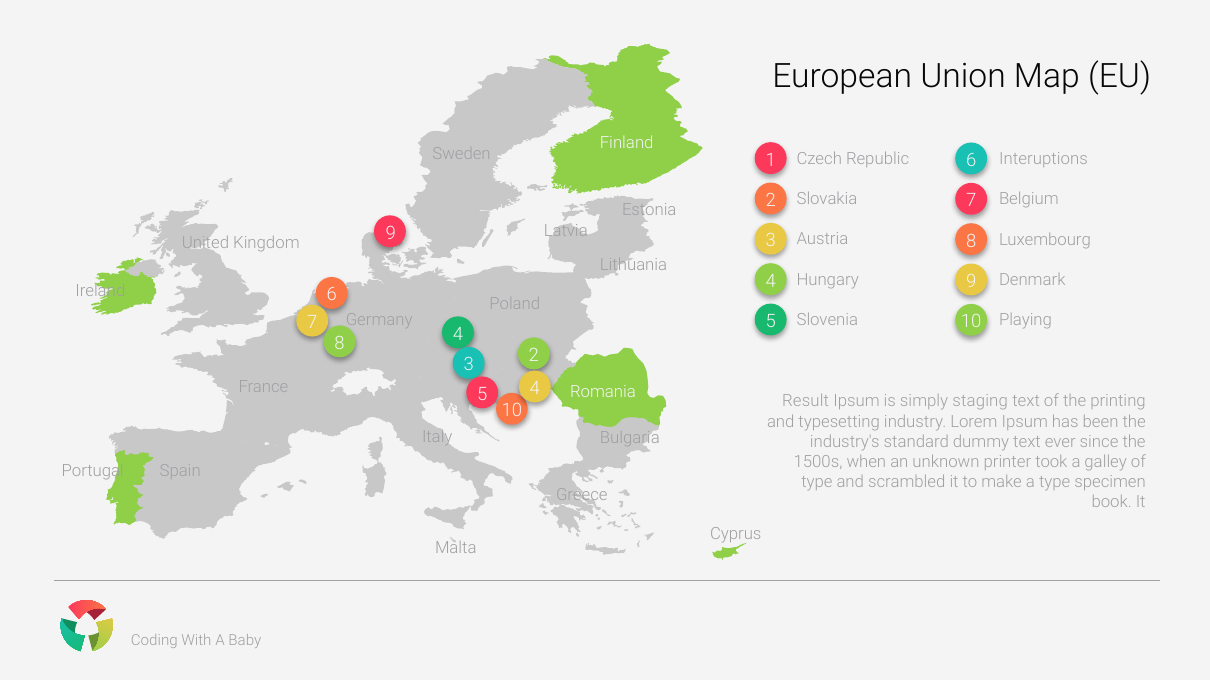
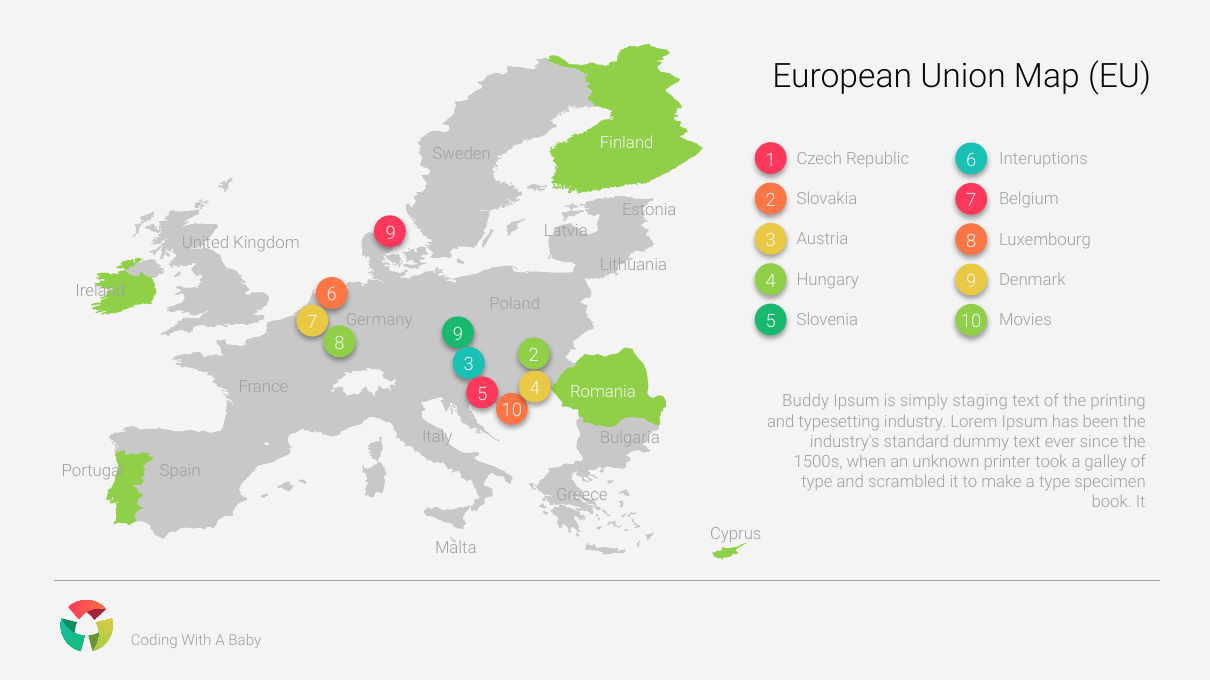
Playing: Playing -> Movies (1025, 321)
4: 4 -> 9 (458, 335)
Result: Result -> Buddy (806, 402)
